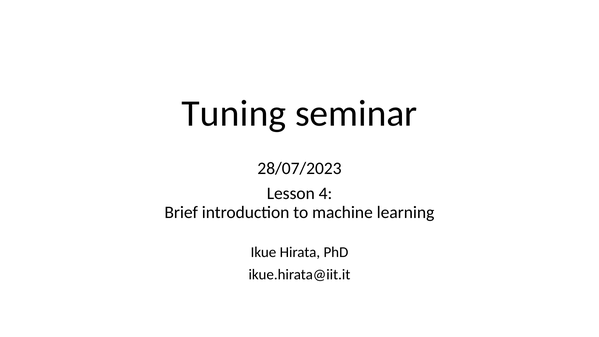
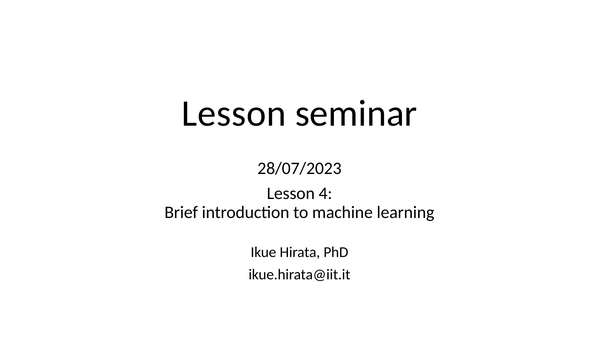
Tuning: Tuning -> Lesson (234, 114)
